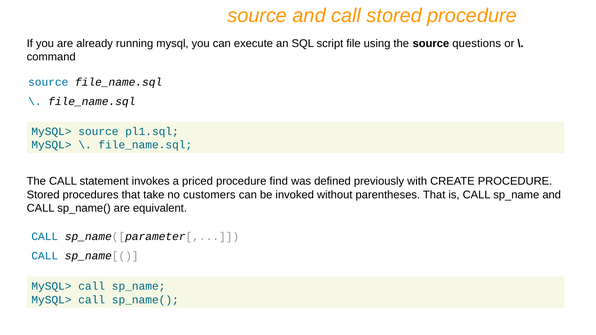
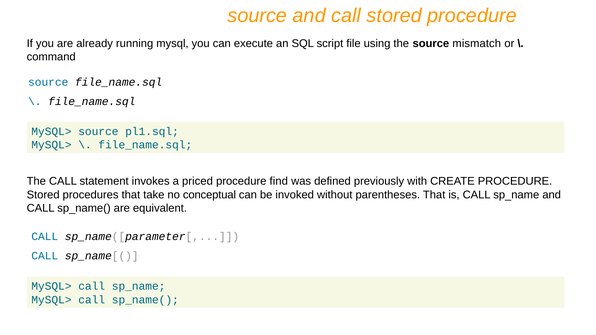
questions: questions -> mismatch (477, 44)
customers: customers -> conceptual (209, 195)
